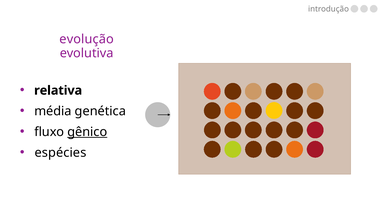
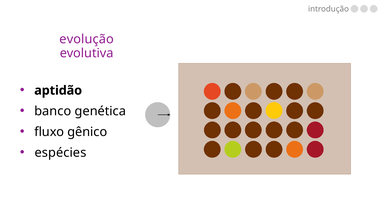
relativa: relativa -> aptidão (58, 90)
média: média -> banco (53, 111)
gênico underline: present -> none (87, 132)
